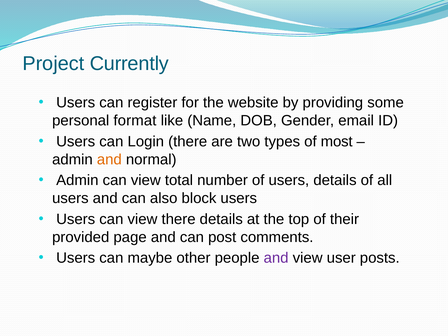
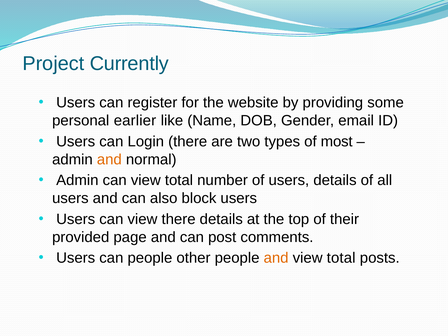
format: format -> earlier (135, 121)
can maybe: maybe -> people (150, 258)
and colour: purple -> orange (276, 258)
user: user -> total (341, 258)
